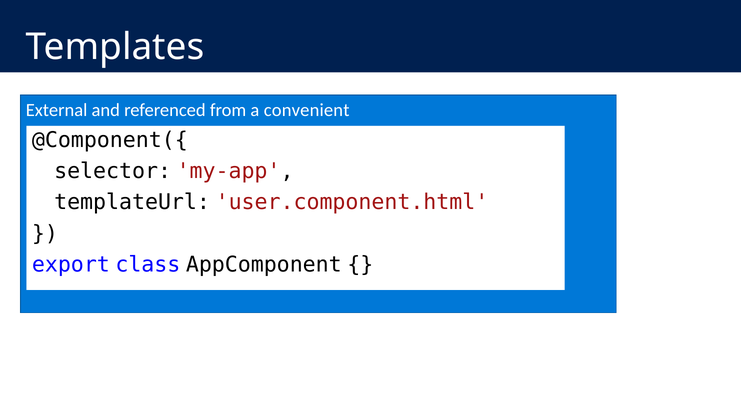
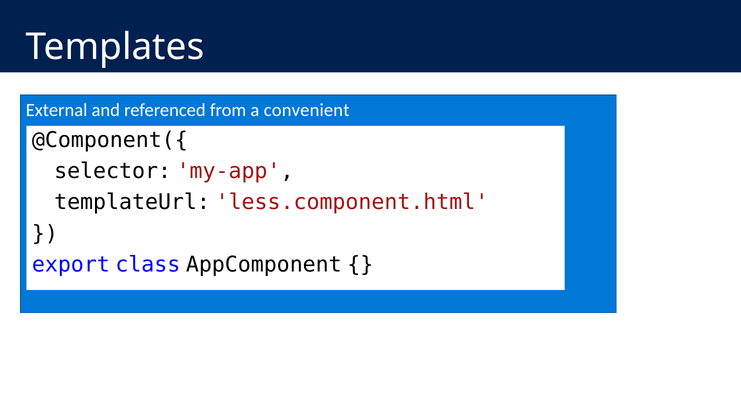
user.component.html: user.component.html -> less.component.html (352, 202)
